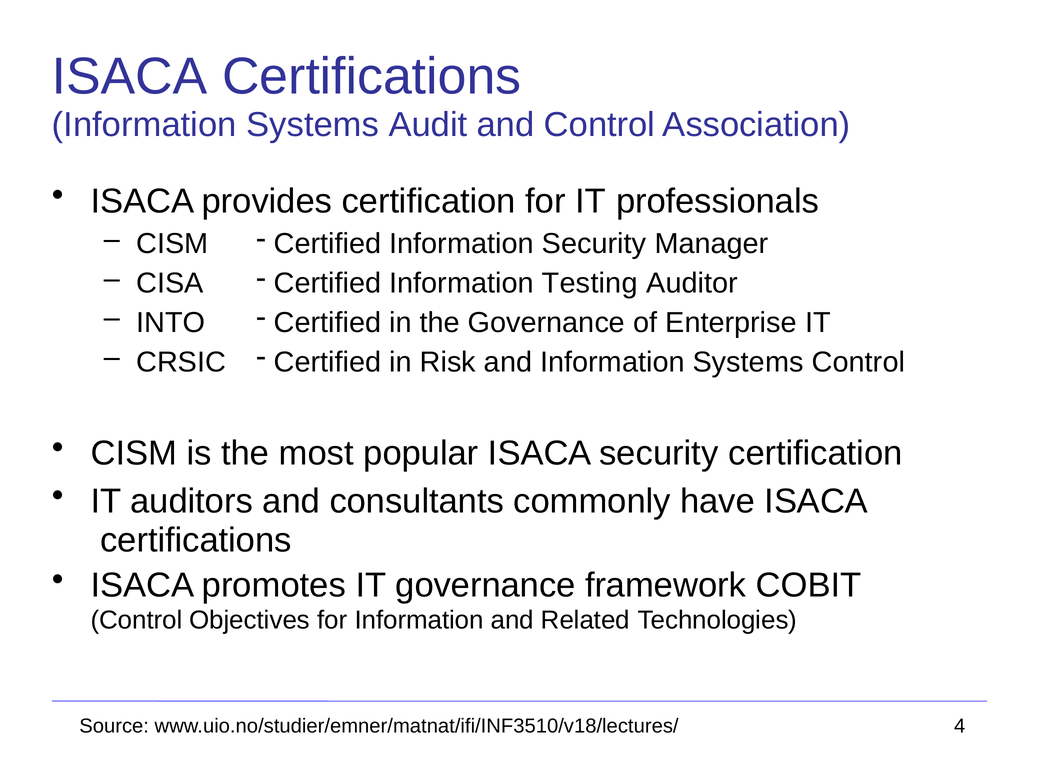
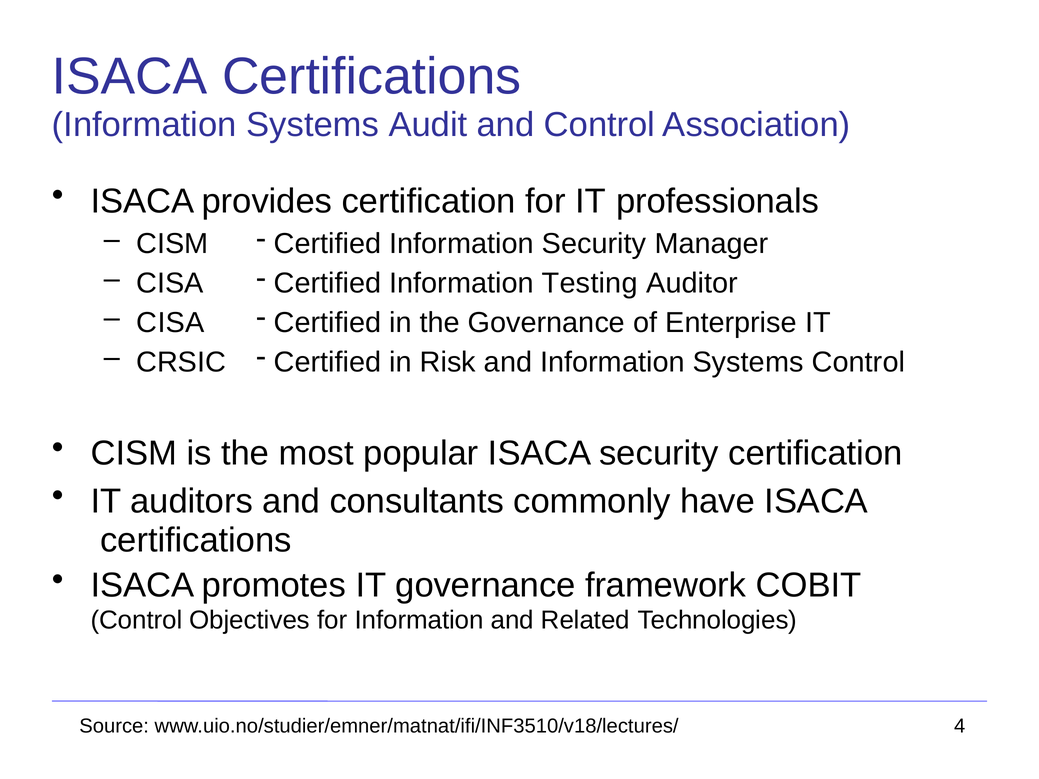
INTO: INTO -> CISA (171, 323)
